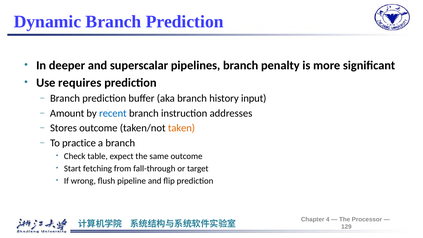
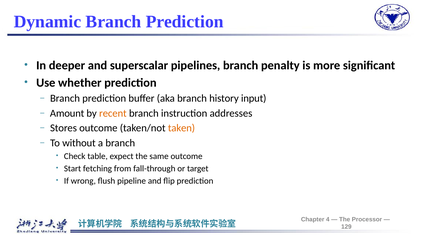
requires: requires -> whether (80, 83)
recent colour: blue -> orange (113, 113)
practice: practice -> without (79, 143)
